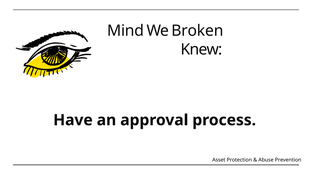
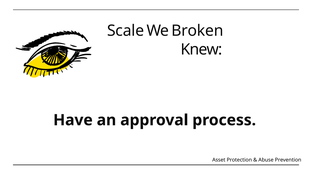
Mind: Mind -> Scale (126, 31)
